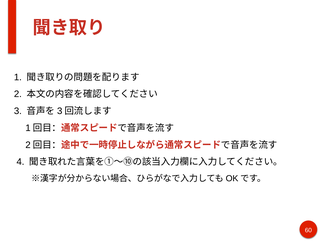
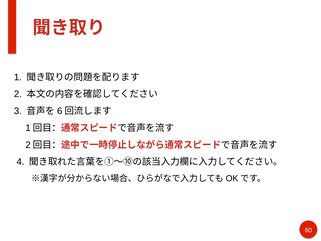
3: 3 -> 6 (60, 111)
